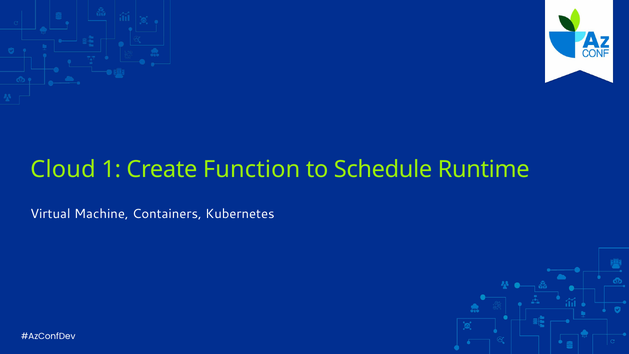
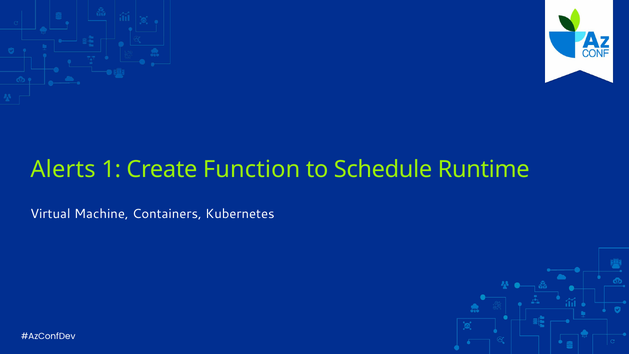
Cloud: Cloud -> Alerts (63, 169)
